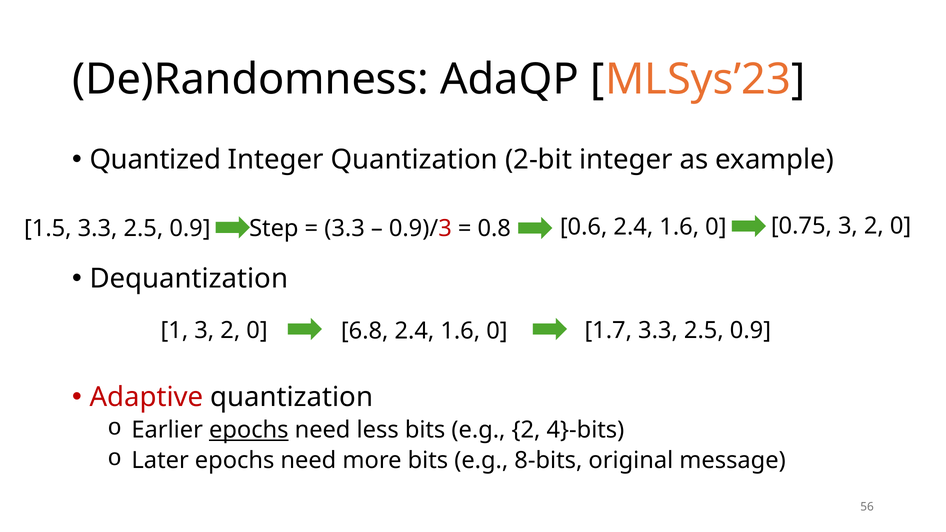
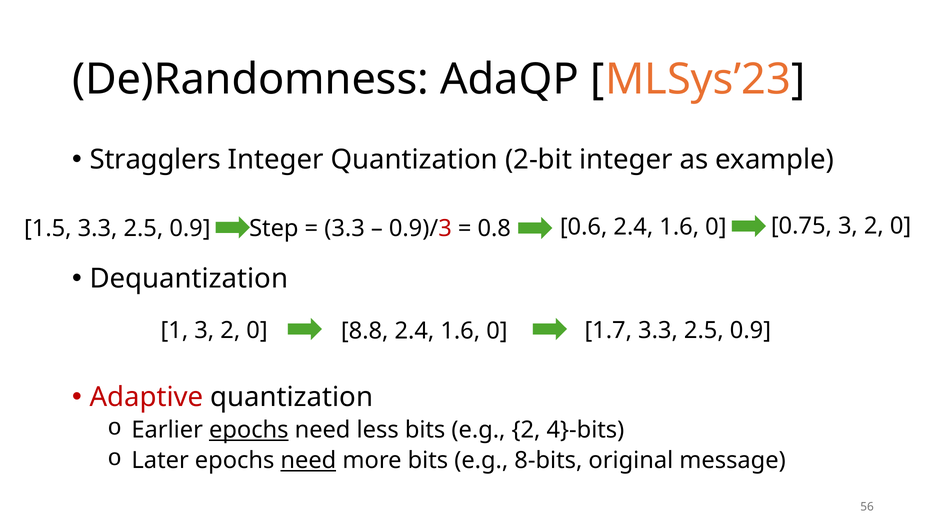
Quantized: Quantized -> Stragglers (155, 160)
6.8: 6.8 -> 8.8 (365, 331)
need underline: none -> present (308, 460)
